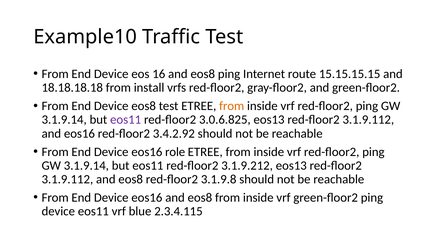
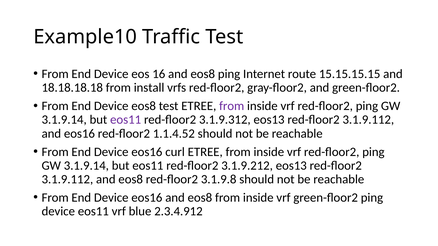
from colour: orange -> purple (232, 106)
3.0.6.825: 3.0.6.825 -> 3.1.9.312 (225, 120)
3.4.2.92: 3.4.2.92 -> 1.1.4.52 (174, 134)
role: role -> curl (175, 152)
2.3.4.115: 2.3.4.115 -> 2.3.4.912 (178, 212)
